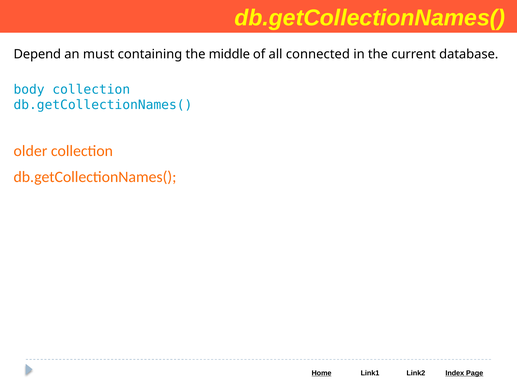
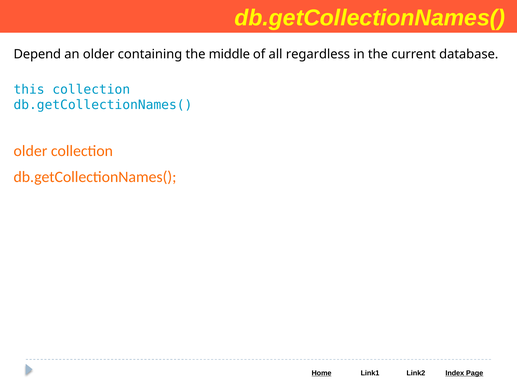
an must: must -> older (99, 54)
connected: connected -> regardless (318, 54)
body: body -> this (29, 89)
